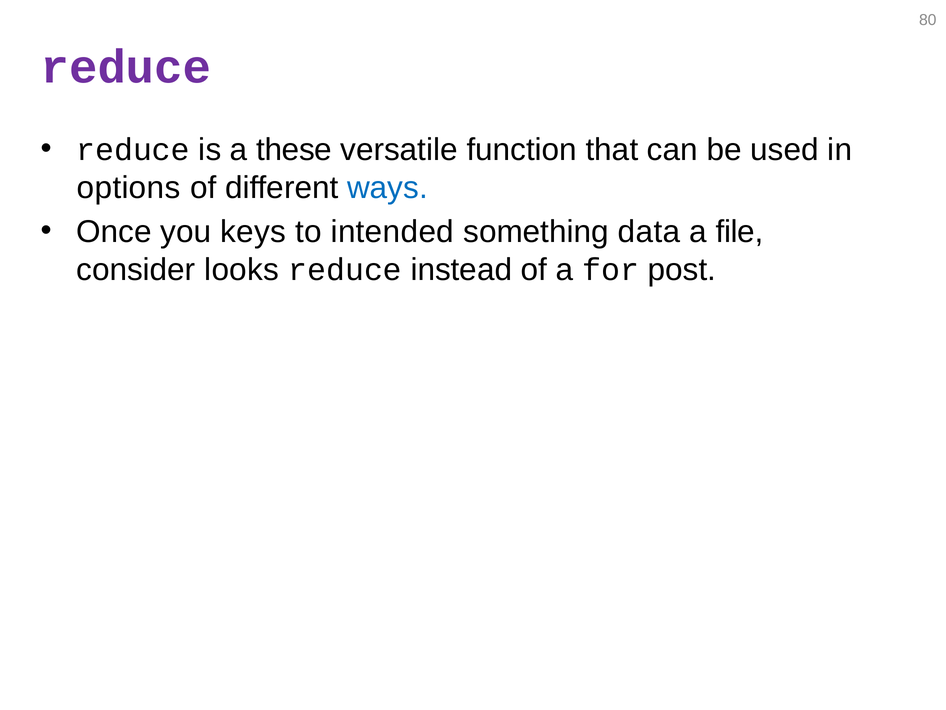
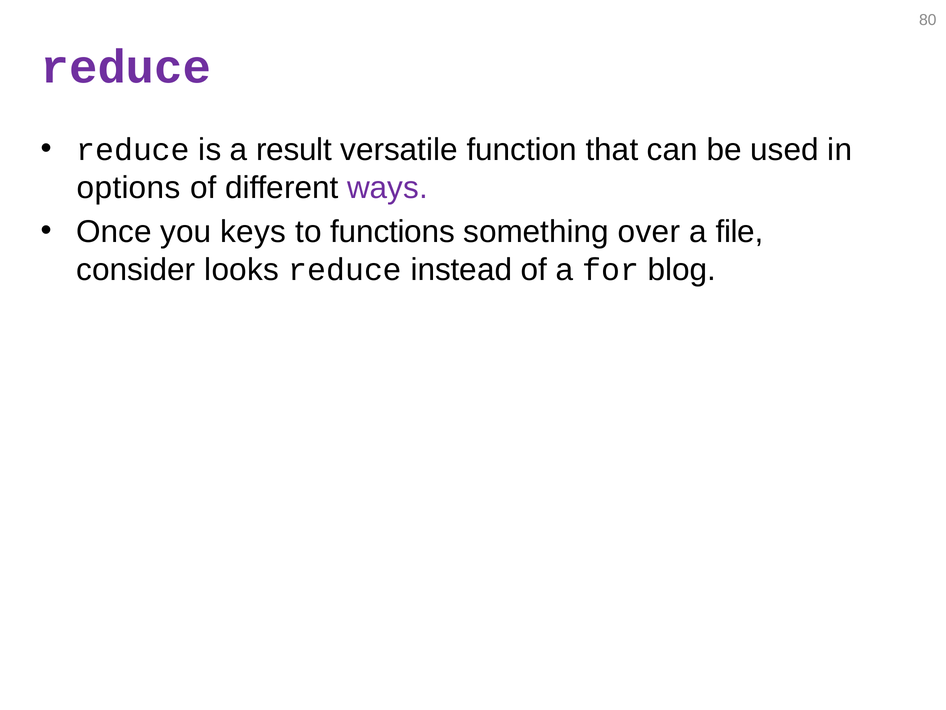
these: these -> result (294, 150)
ways colour: blue -> purple (387, 188)
intended: intended -> functions (393, 232)
data: data -> over (649, 232)
post: post -> blog (682, 269)
